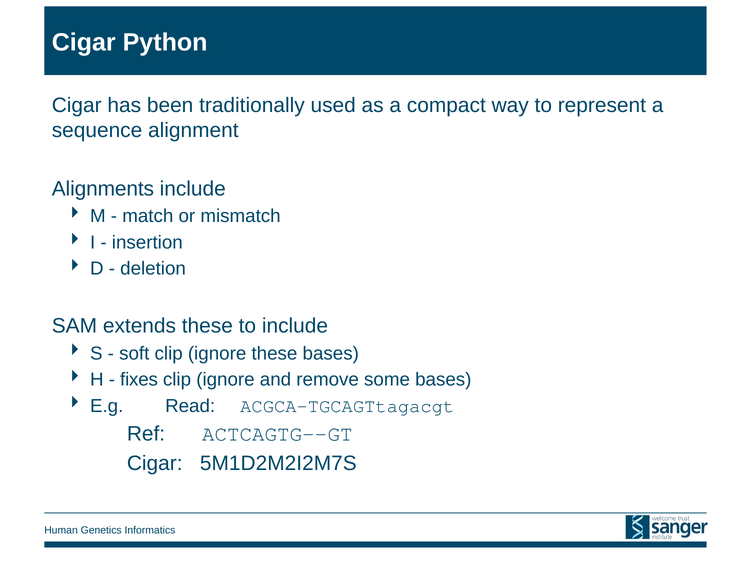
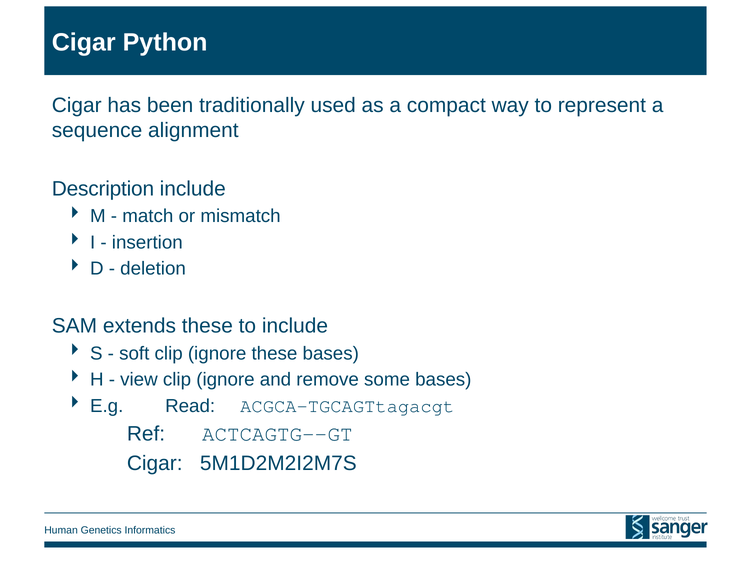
Alignments: Alignments -> Description (103, 189)
fixes: fixes -> view (139, 380)
